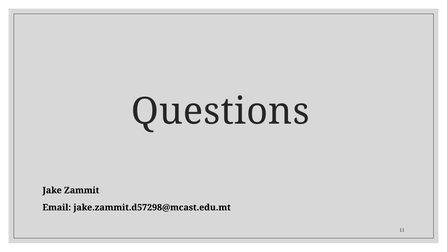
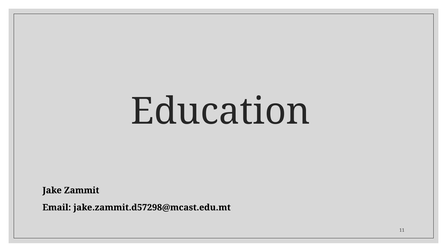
Questions: Questions -> Education (221, 111)
